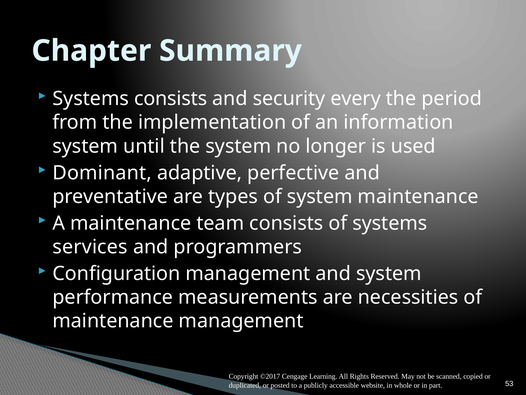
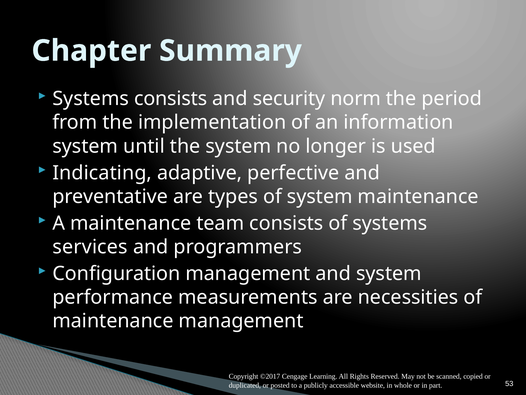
every: every -> norm (356, 99)
Dominant: Dominant -> Indicating (102, 173)
